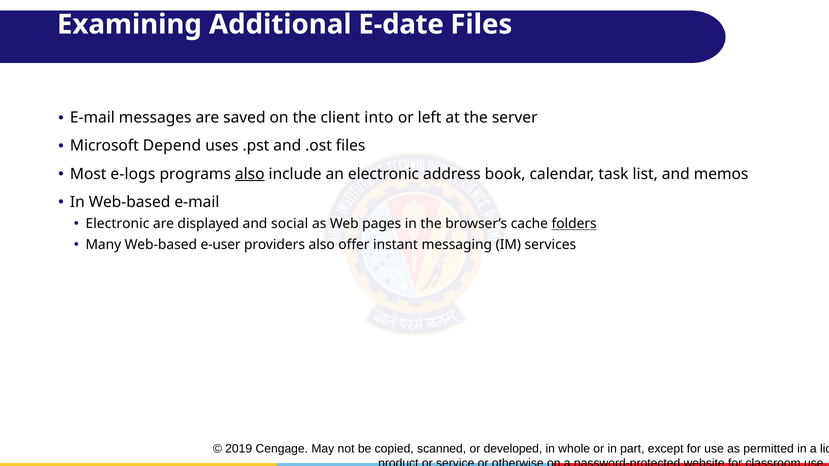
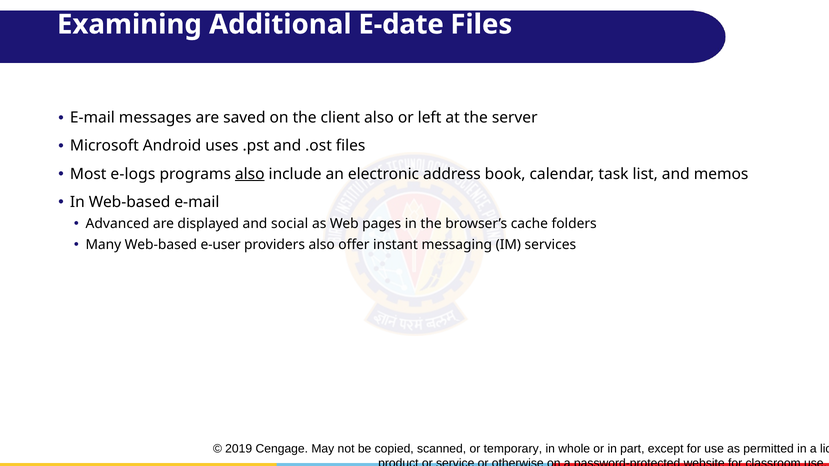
client into: into -> also (379, 118)
Depend: Depend -> Android (172, 146)
Electronic: Electronic -> Advanced (117, 224)
folders underline: present -> none (574, 224)
developed: developed -> temporary (513, 449)
